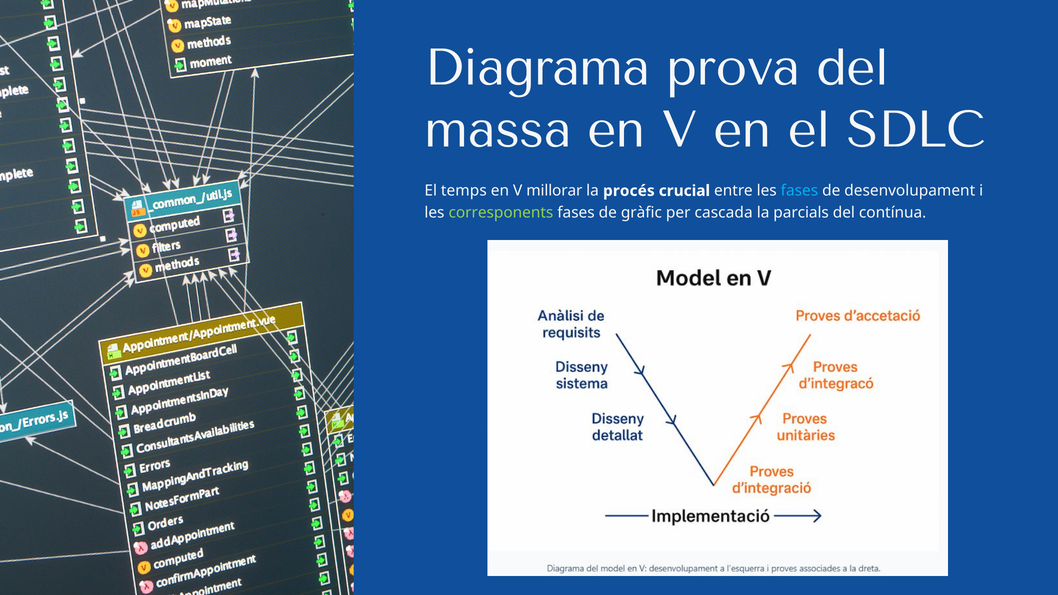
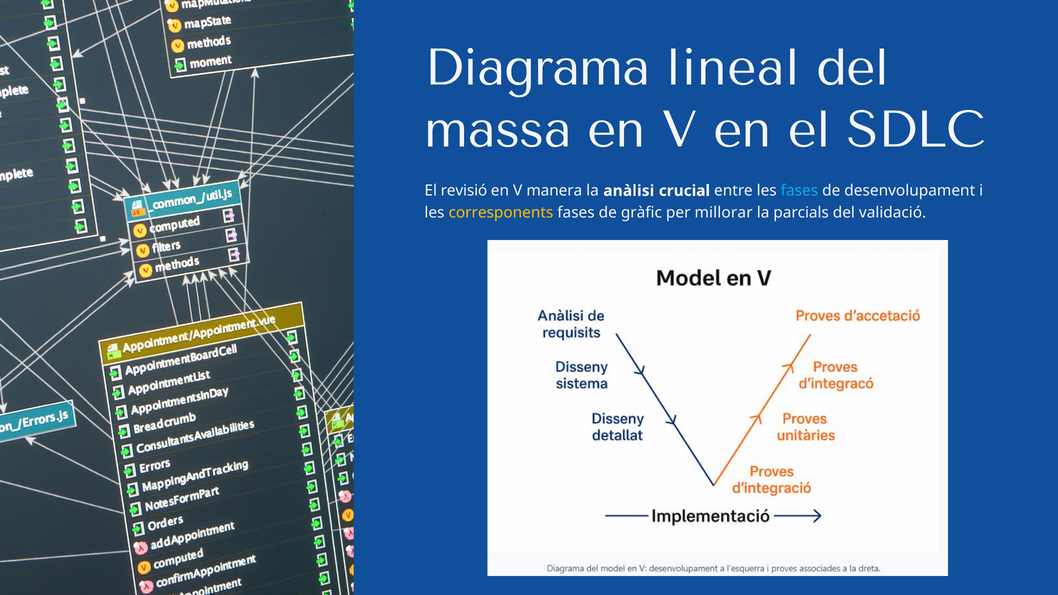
prova: prova -> lineal (733, 68)
temps: temps -> revisió (464, 191)
millorar: millorar -> manera (554, 191)
procés: procés -> anàlisi (629, 191)
corresponents colour: light green -> yellow (501, 212)
cascada: cascada -> millorar (724, 212)
contínua: contínua -> validació (893, 212)
